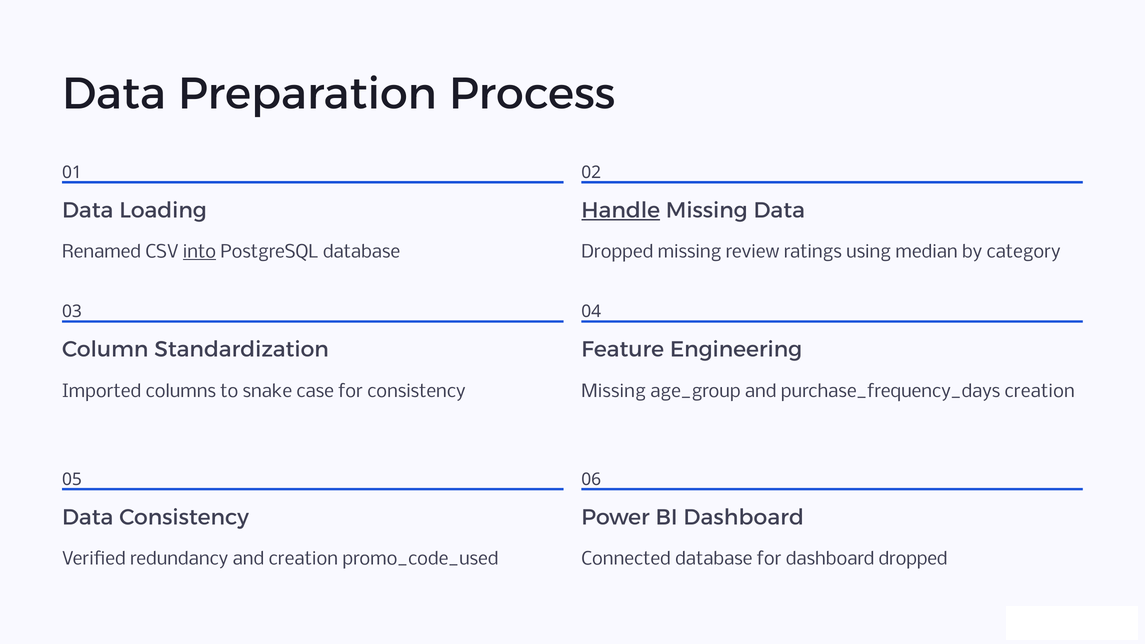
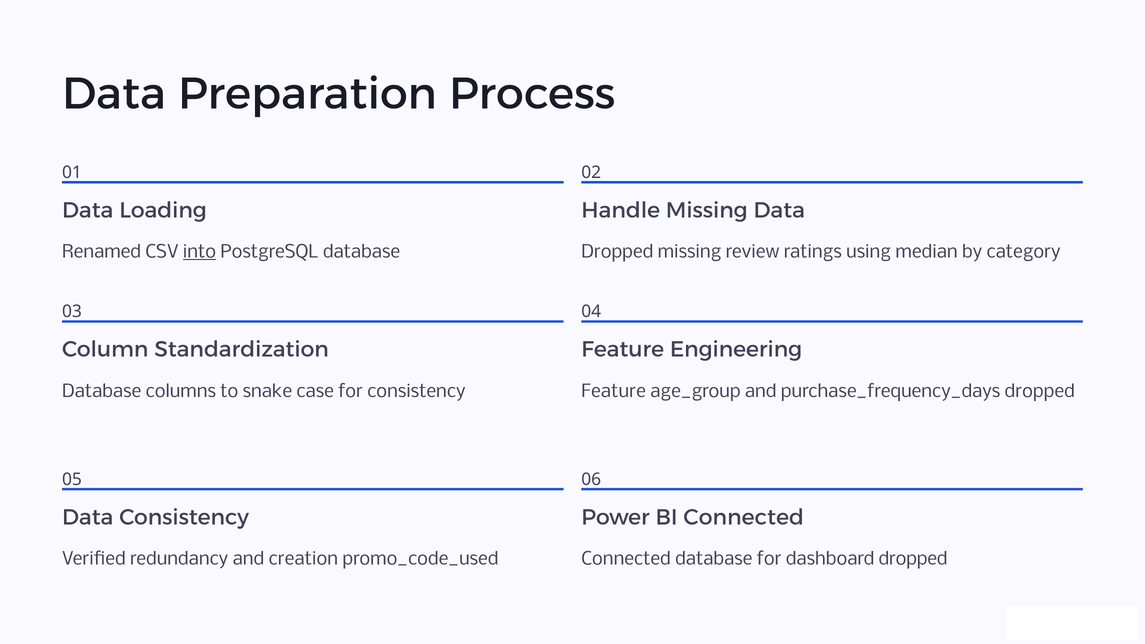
Handle underline: present -> none (621, 210)
Imported: Imported -> Database (102, 391)
Missing: Missing -> Feature (614, 391)
purchase_frequency_days creation: creation -> dropped (1040, 391)
BI Dashboard: Dashboard -> Connected (744, 517)
